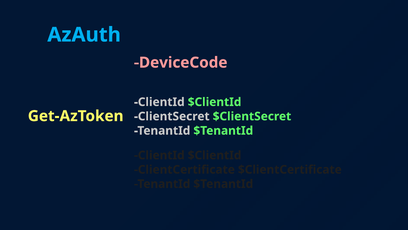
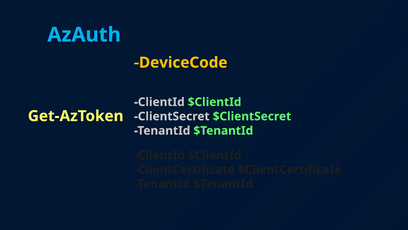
DeviceCode colour: pink -> yellow (181, 62)
